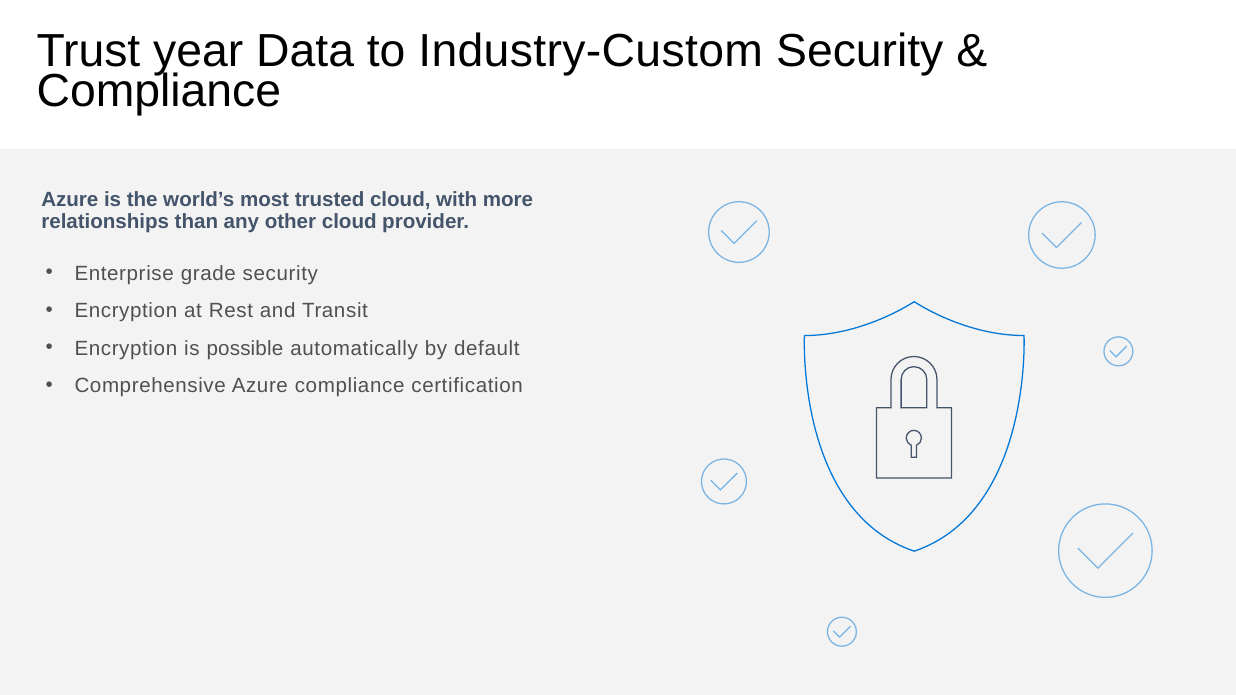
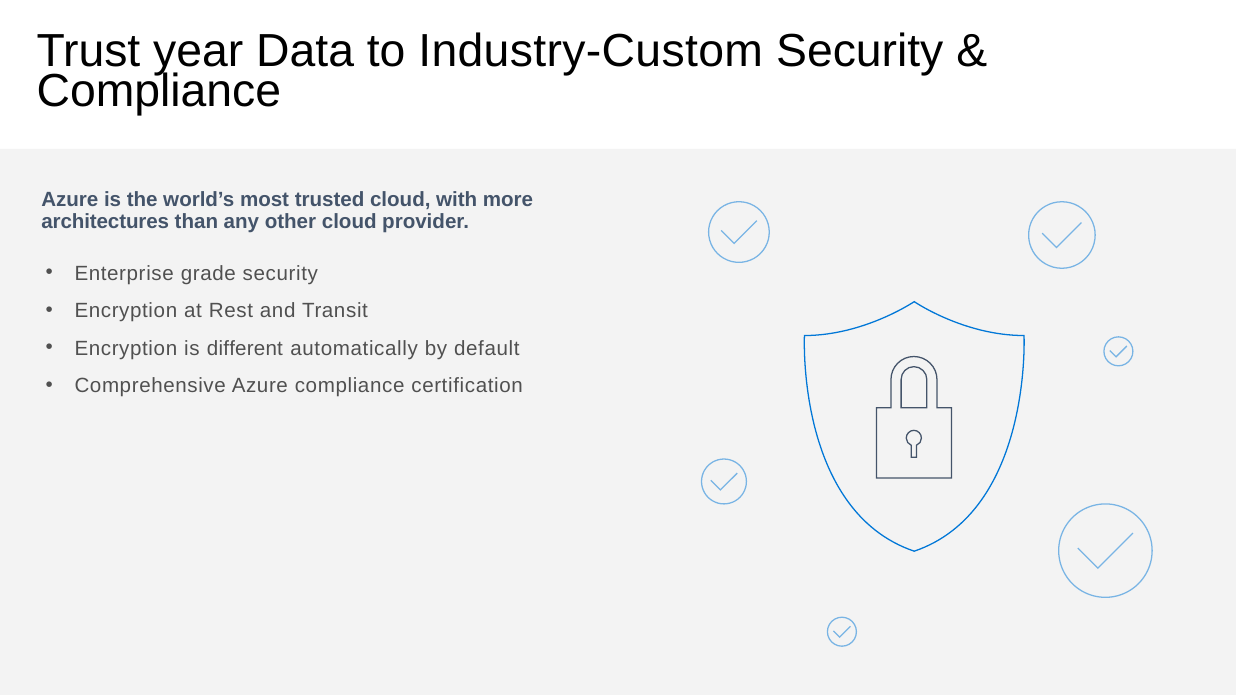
relationships: relationships -> architectures (105, 222)
possible: possible -> different (245, 349)
